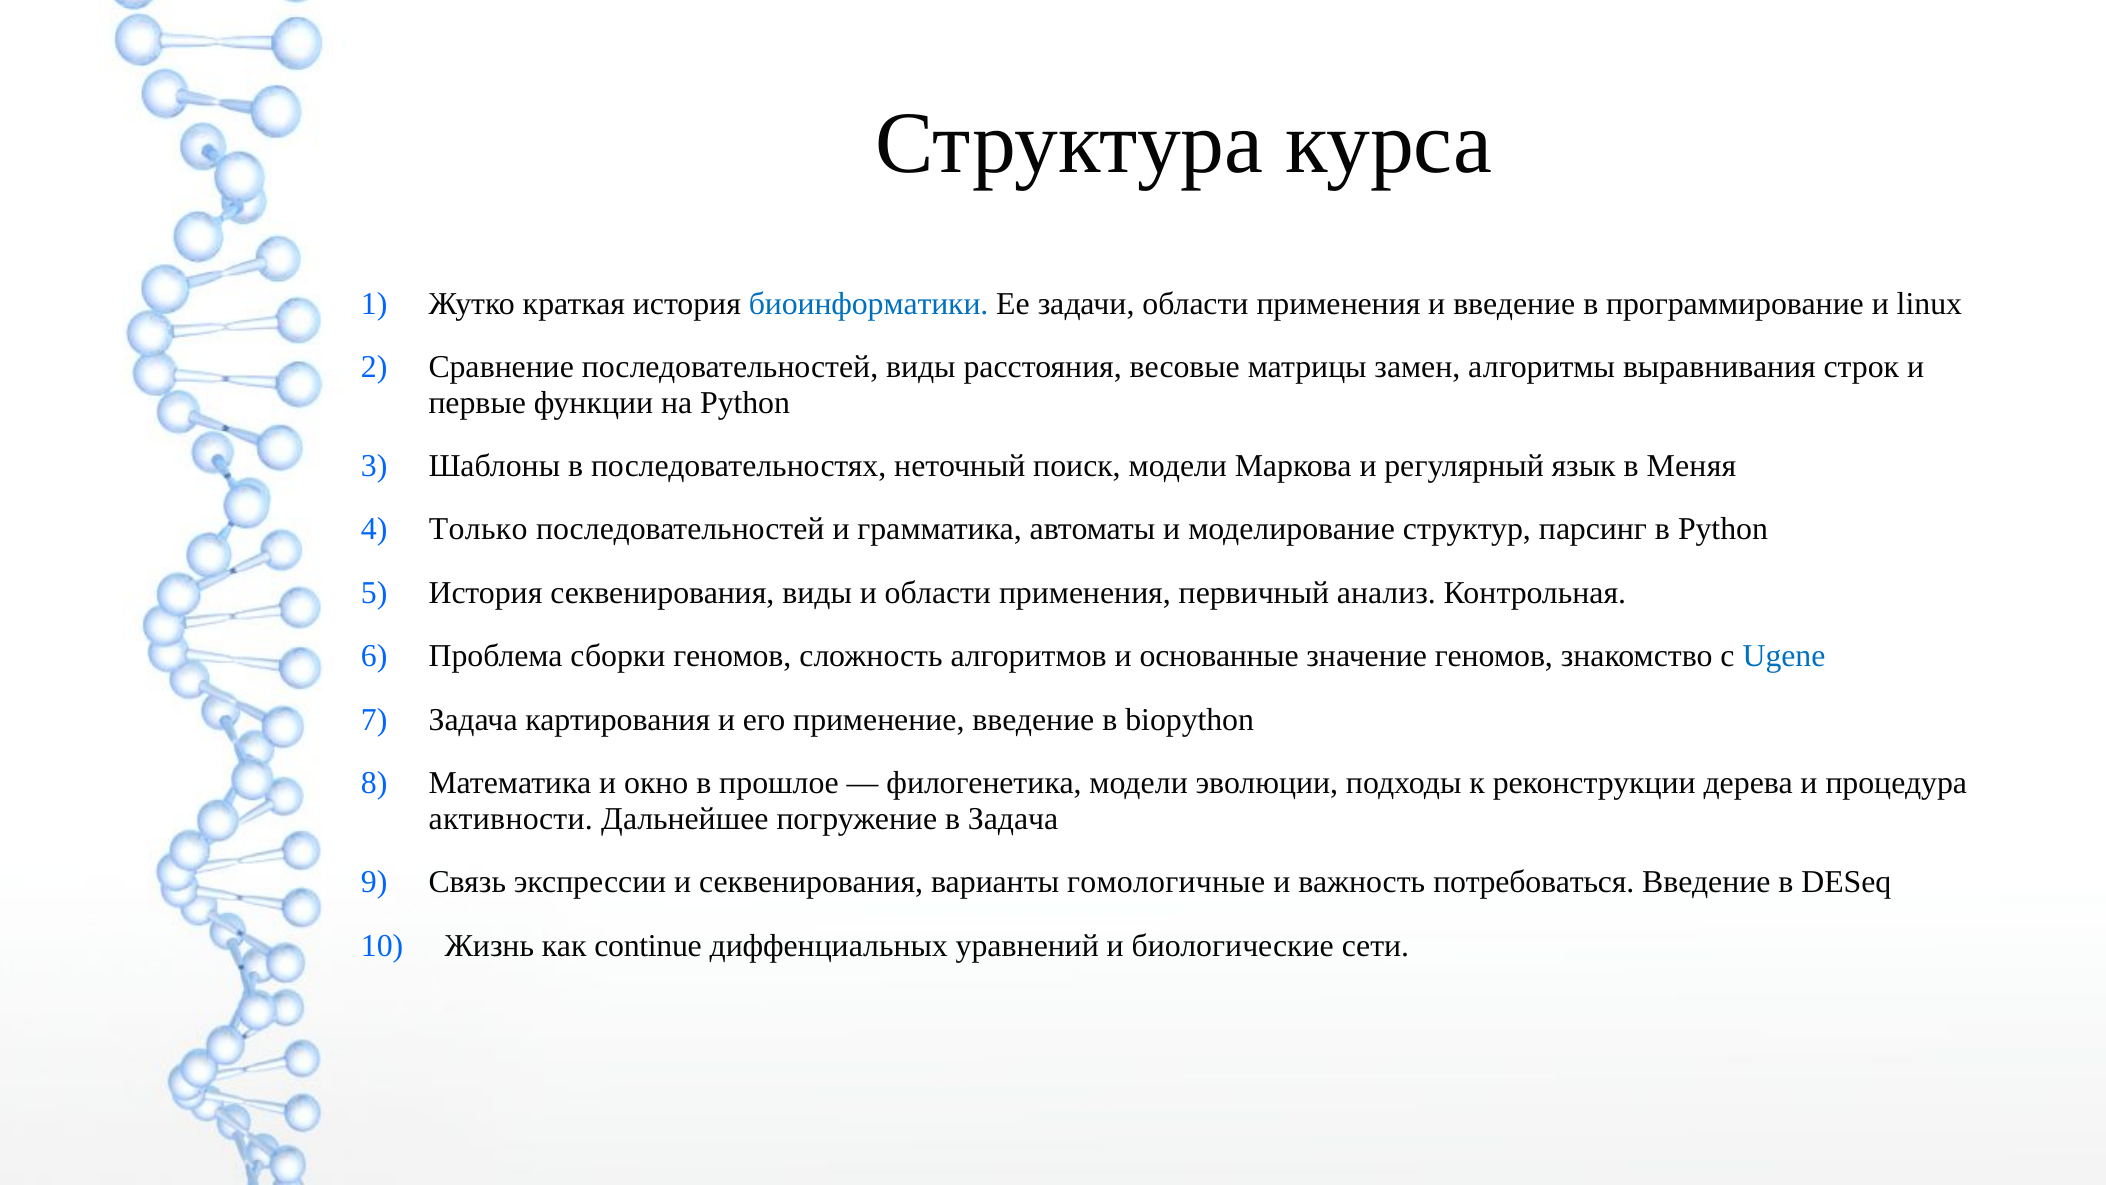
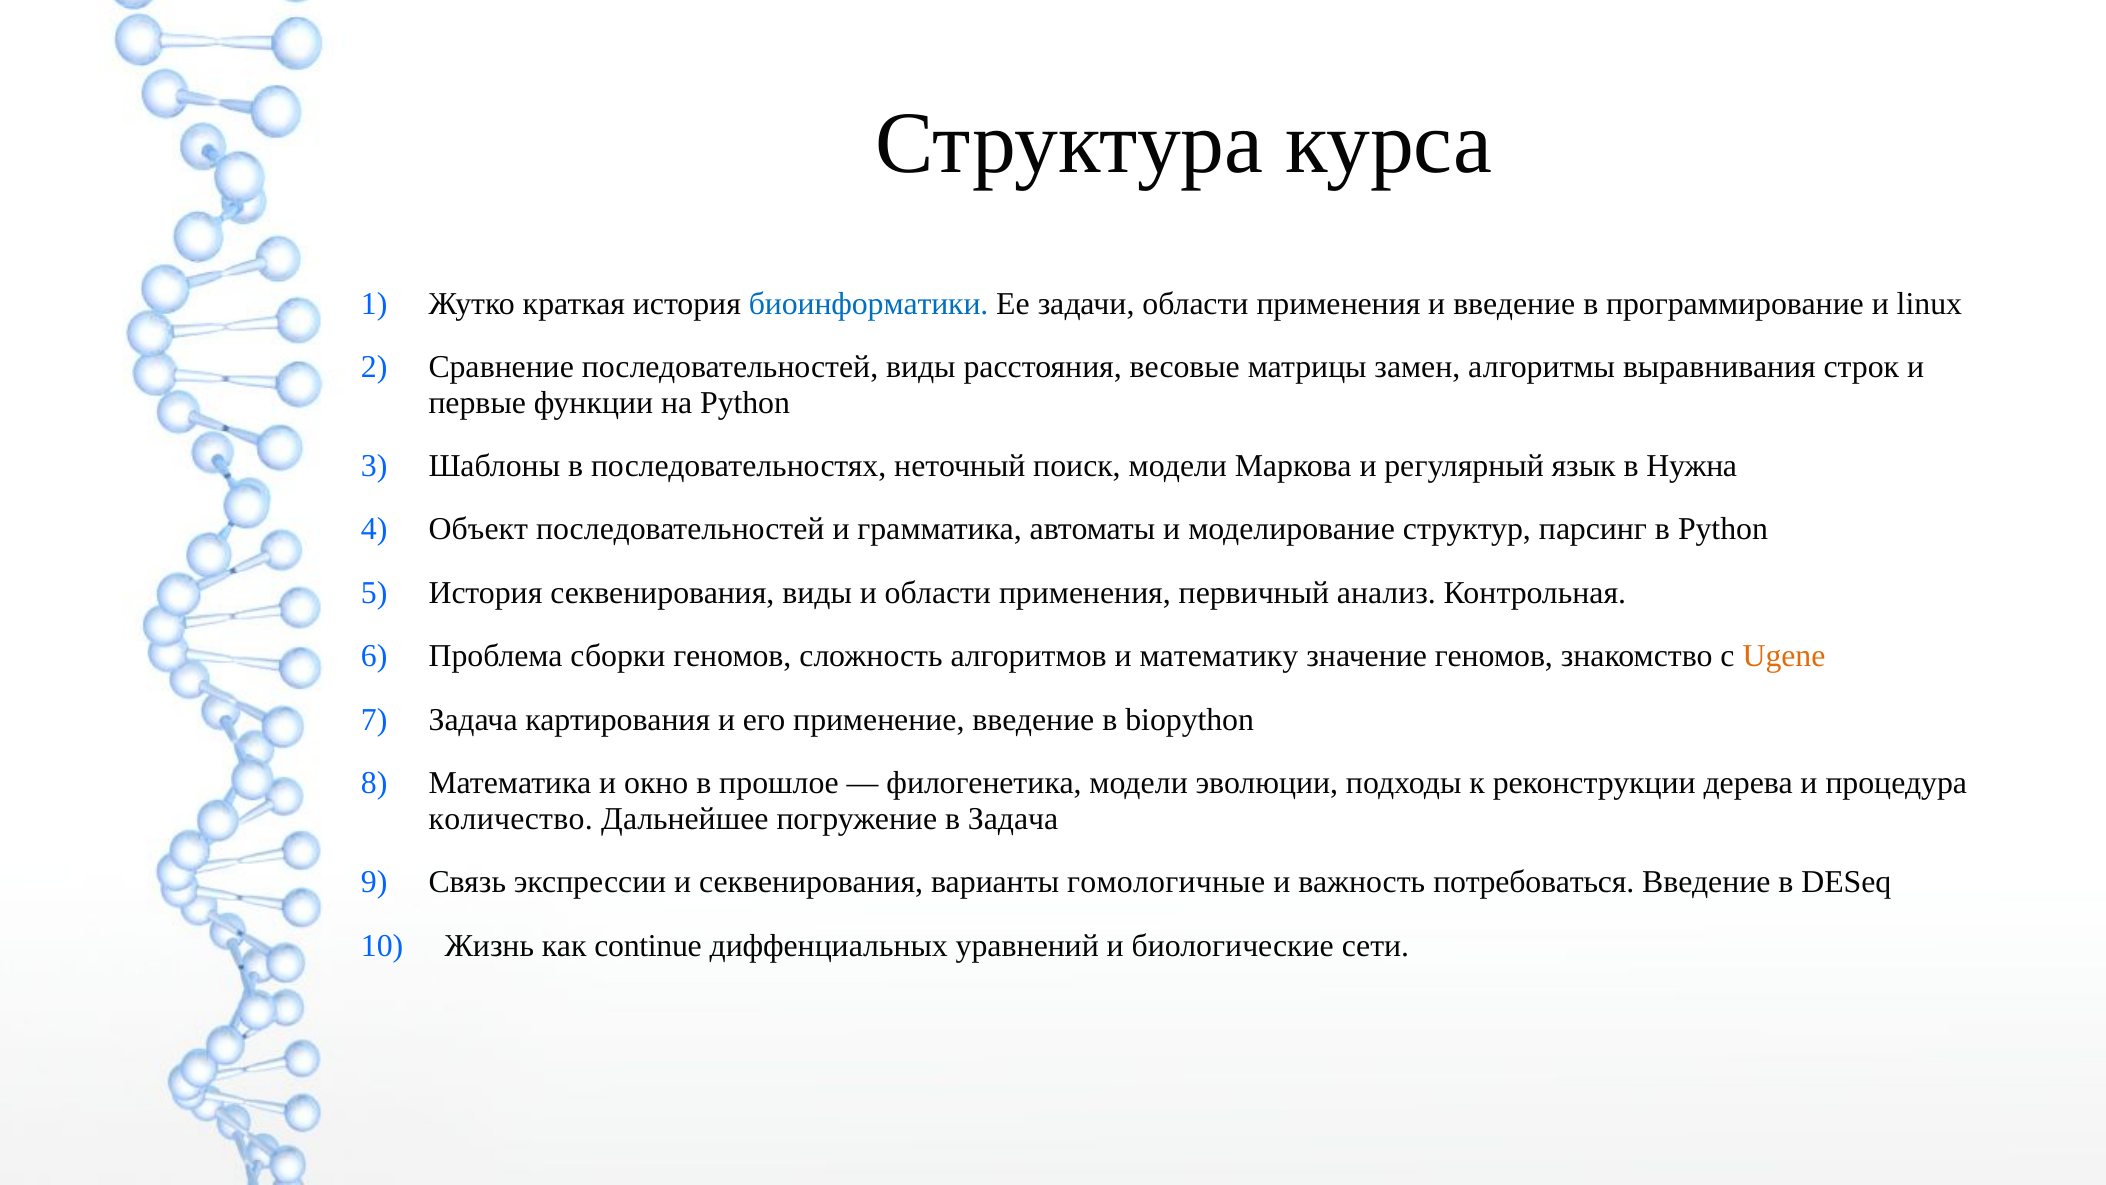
Меняя: Меняя -> Нужна (1692, 466)
Только: Только -> Объект (478, 529)
основанные: основанные -> математику (1219, 656)
Ugene colour: blue -> orange (1784, 656)
активности: активности -> количество (511, 819)
